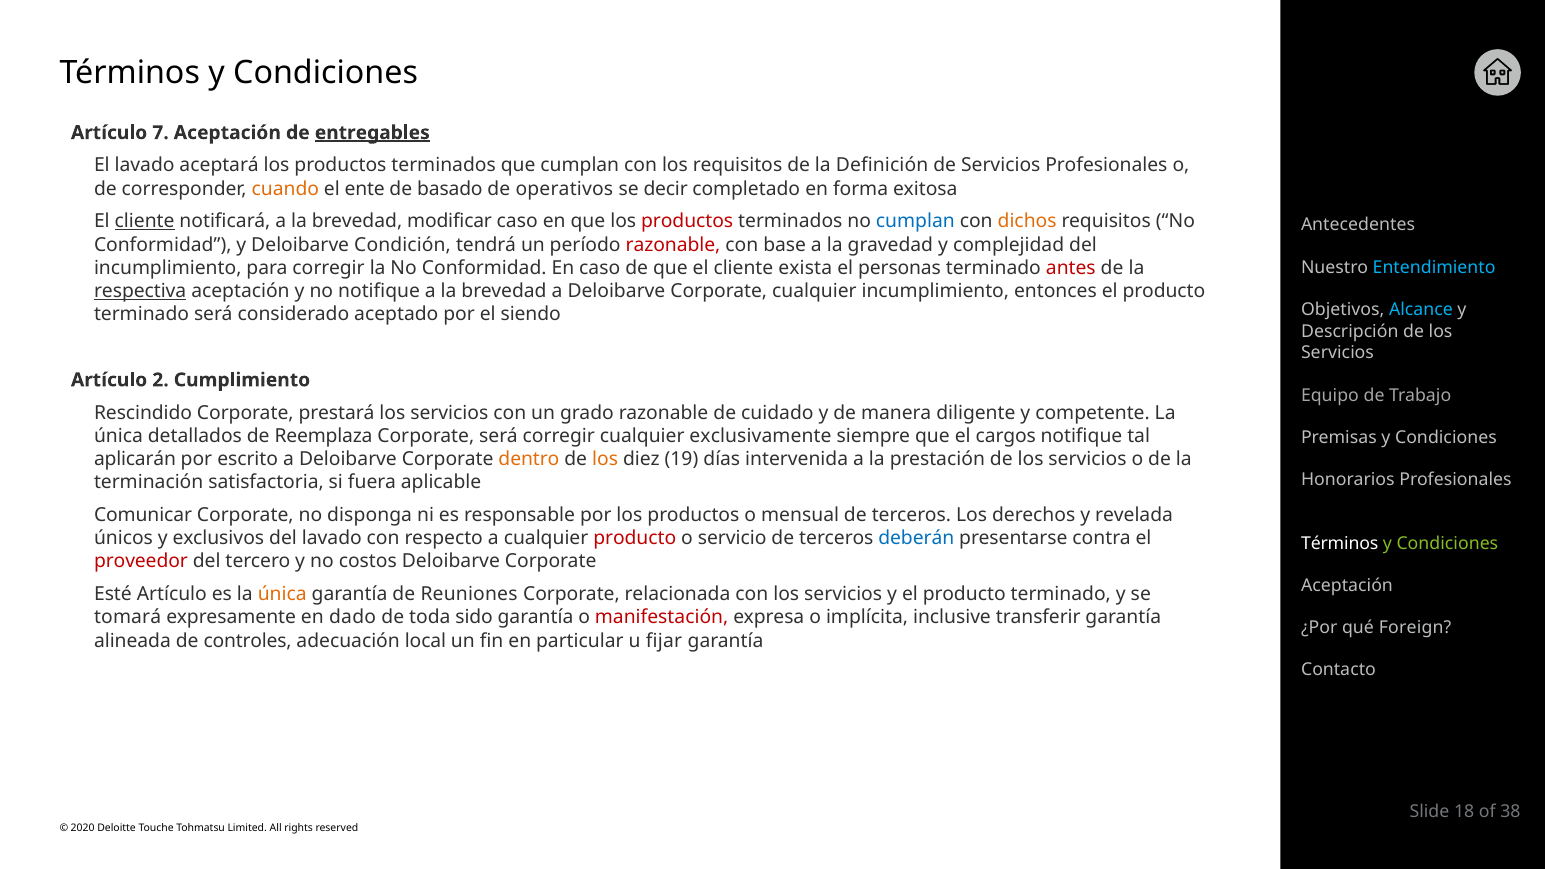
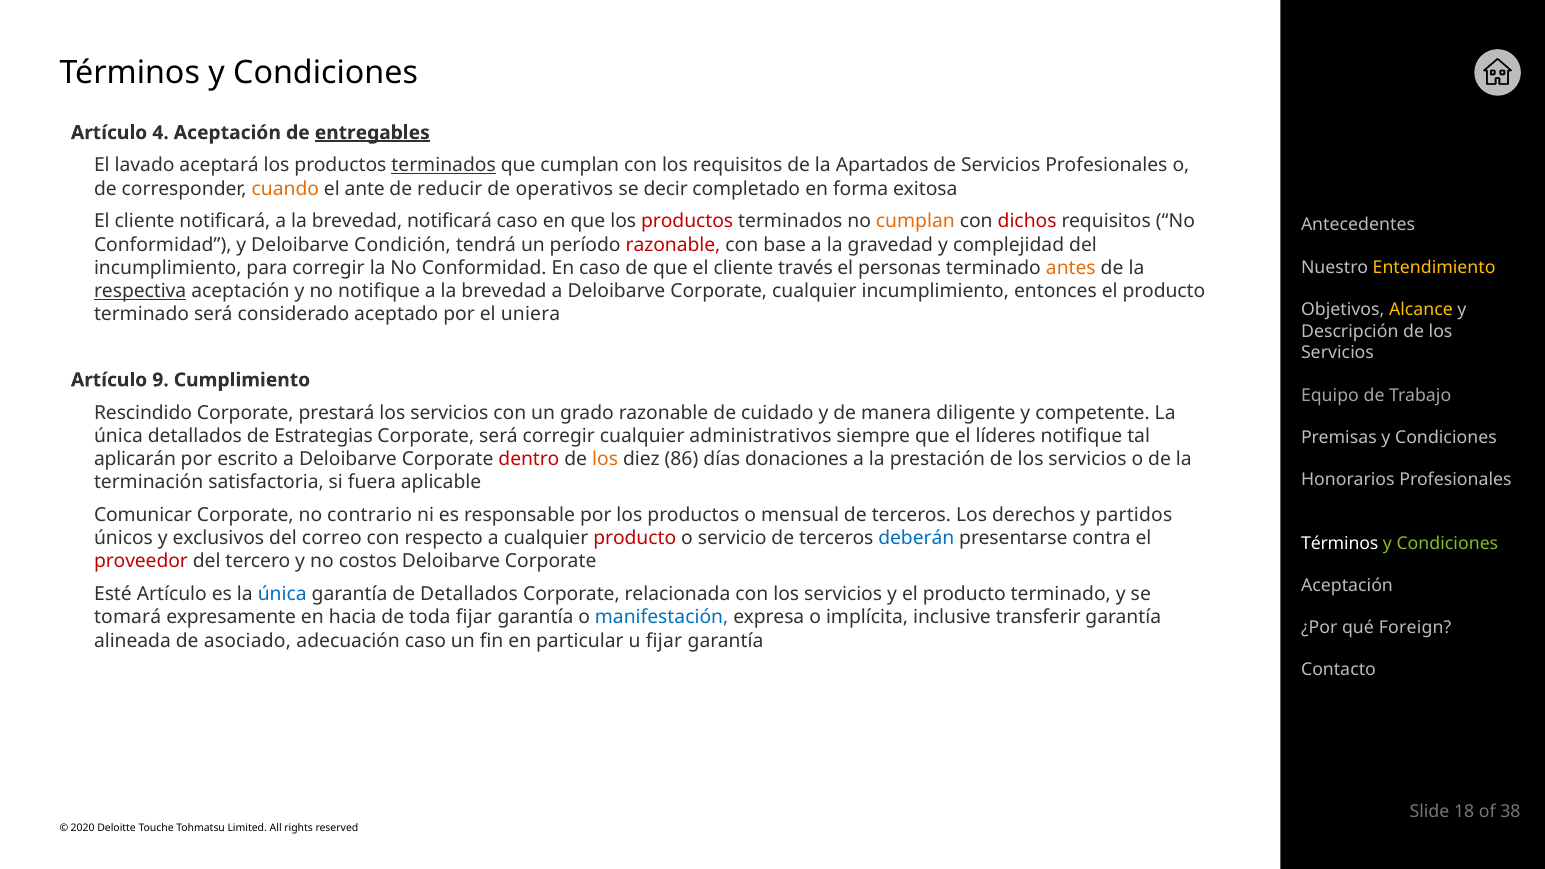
7: 7 -> 4 (161, 133)
terminados underline: none -> present (444, 166)
Definición: Definición -> Apartados (882, 166)
ente: ente -> ante (365, 189)
basado: basado -> reducir (450, 189)
cliente underline: present -> none (145, 222)
brevedad modificar: modificar -> notificará (450, 222)
cumplan colour: blue -> orange (915, 222)
dichos colour: orange -> red (1027, 222)
Entendimiento colour: light blue -> yellow (1434, 267)
exista: exista -> través (805, 268)
antes colour: red -> orange (1071, 268)
Alcance colour: light blue -> yellow (1421, 310)
siendo: siendo -> uniera (531, 314)
2: 2 -> 9 (161, 380)
Reemplaza: Reemplaza -> Estrategias (324, 436)
exclusivamente: exclusivamente -> administrativos (761, 436)
cargos: cargos -> líderes (1006, 436)
dentro colour: orange -> red (529, 459)
19: 19 -> 86 (681, 459)
intervenida: intervenida -> donaciones (797, 459)
disponga: disponga -> contrario (370, 515)
revelada: revelada -> partidos (1134, 515)
del lavado: lavado -> correo (332, 538)
única colour: orange -> blue (282, 594)
de Reuniones: Reuniones -> Detallados (469, 594)
dado: dado -> hacia (353, 618)
toda sido: sido -> fijar (474, 618)
manifestación colour: red -> blue (662, 618)
controles: controles -> asociado (247, 641)
adecuación local: local -> caso (425, 641)
